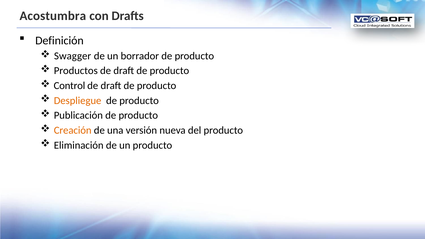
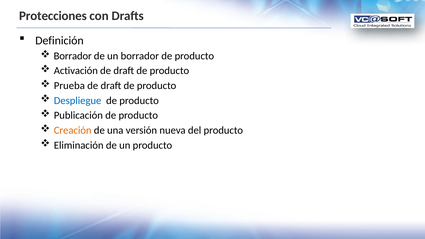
Acostumbra: Acostumbra -> Protecciones (53, 16)
Swagger: Swagger -> Borrador (73, 56)
Productos: Productos -> Activación (76, 71)
Control: Control -> Prueba (69, 86)
Despliegue colour: orange -> blue (78, 101)
